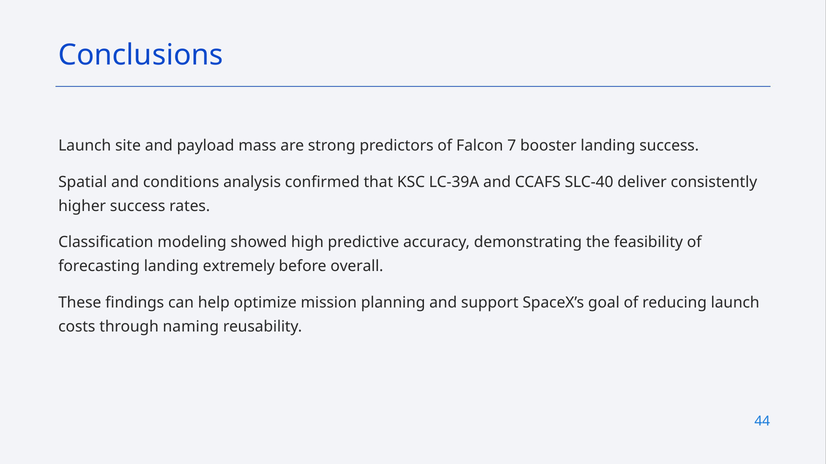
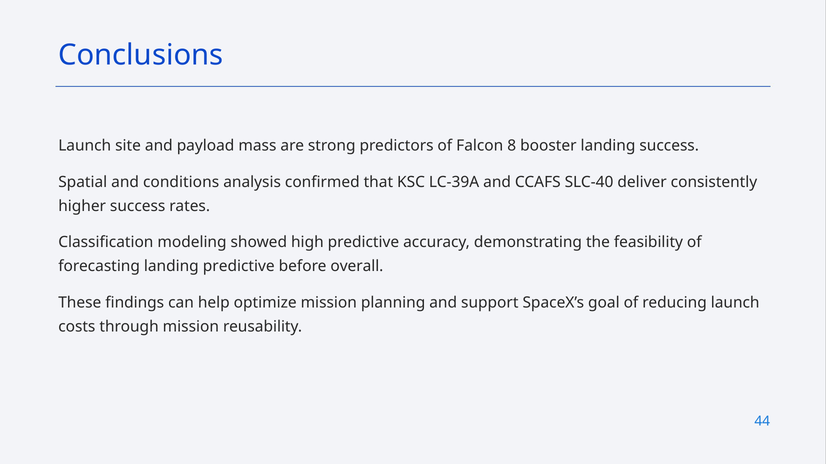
7: 7 -> 8 (512, 146)
landing extremely: extremely -> predictive (239, 267)
through naming: naming -> mission (191, 327)
